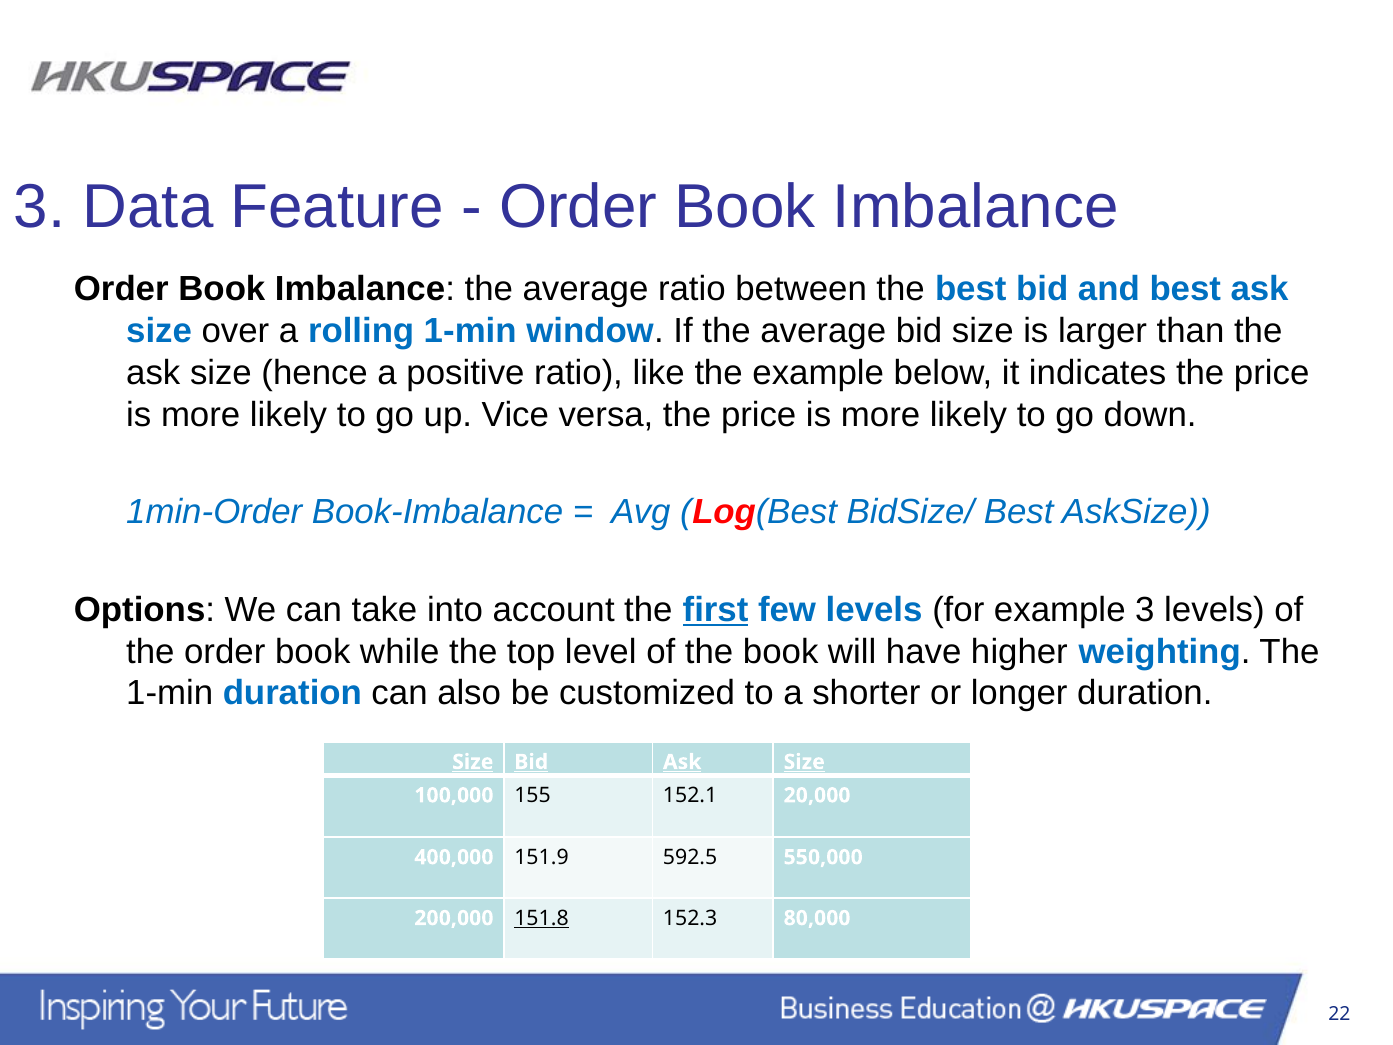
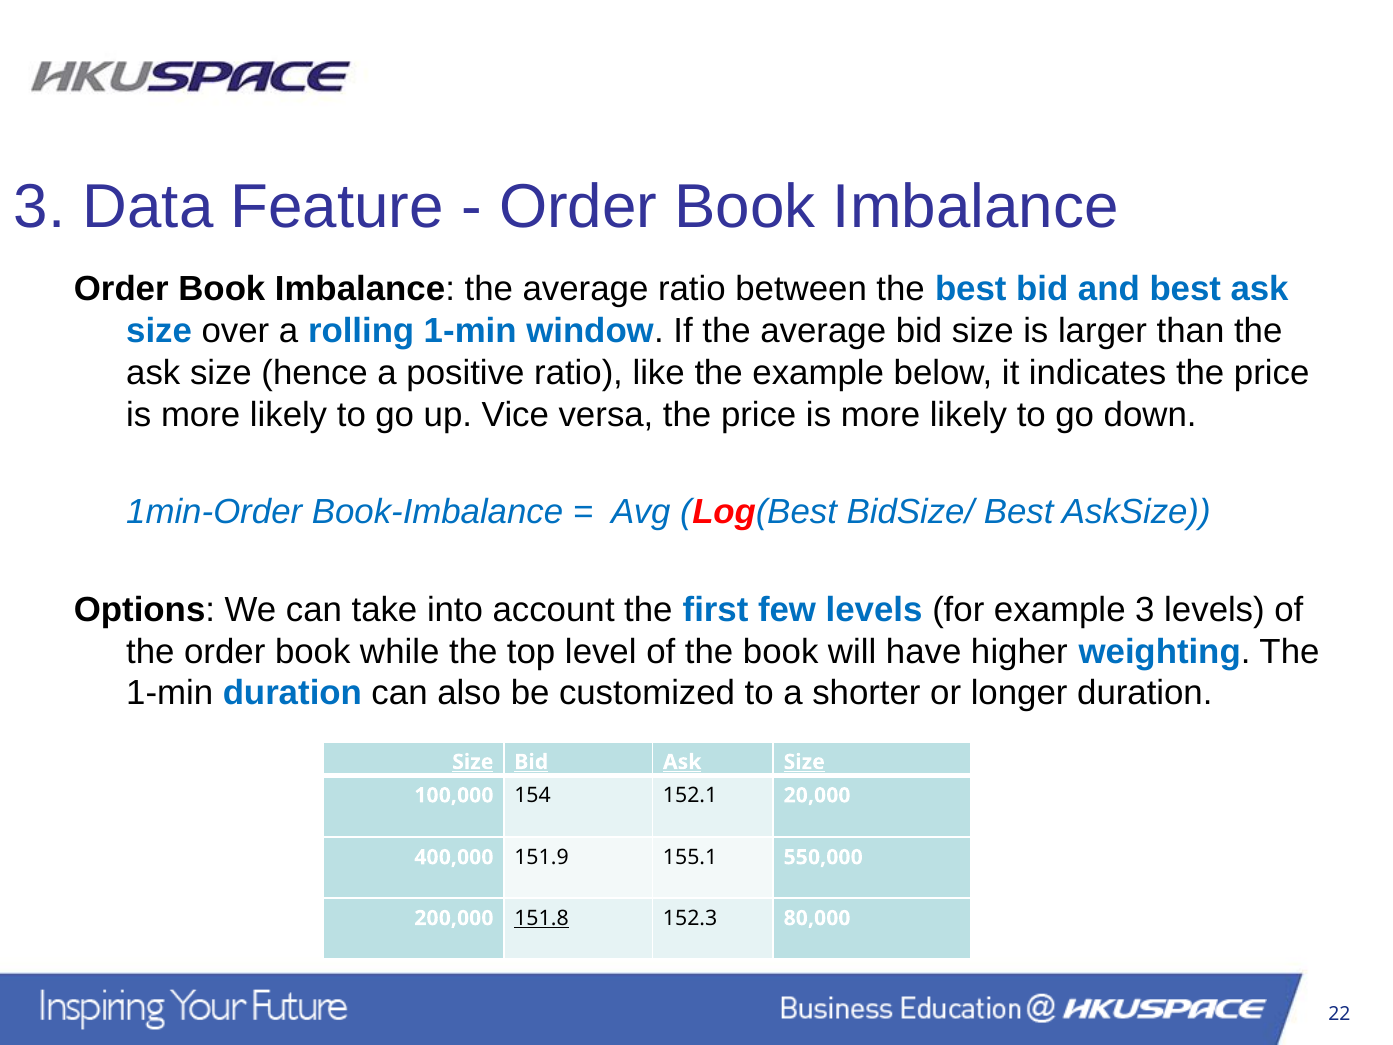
first underline: present -> none (716, 610)
155: 155 -> 154 (533, 795)
592.5: 592.5 -> 155.1 (690, 857)
